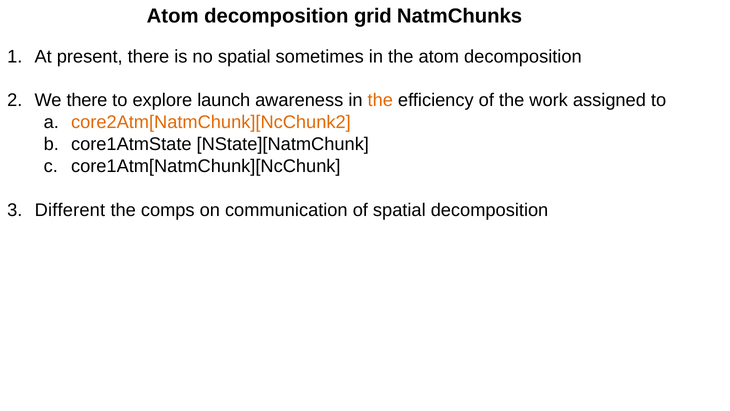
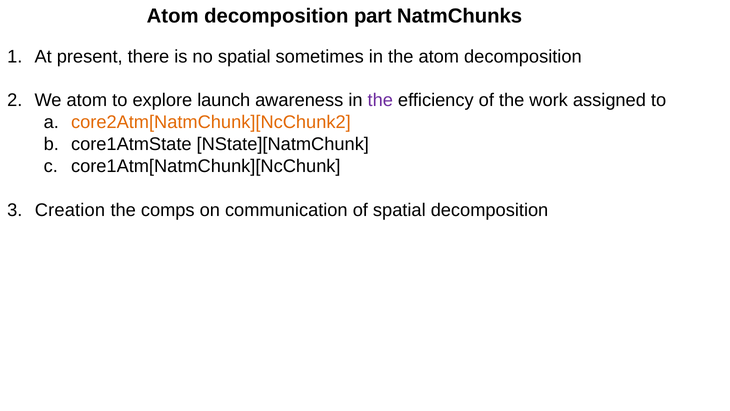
grid: grid -> part (373, 16)
We there: there -> atom (87, 100)
the colour: orange -> purple (380, 100)
Different: Different -> Creation (70, 210)
